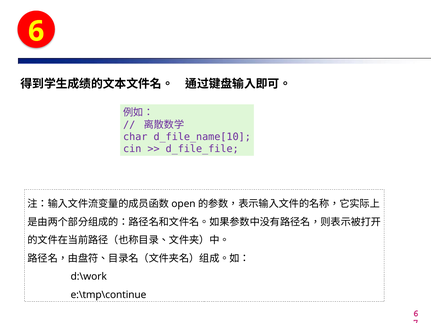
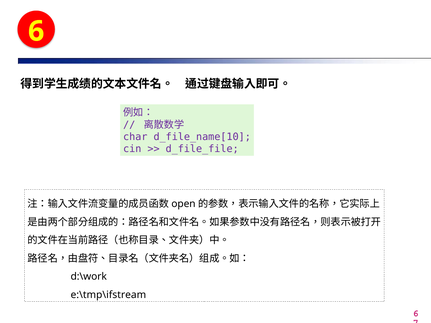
e:\tmp\continue: e:\tmp\continue -> e:\tmp\ifstream (108, 295)
